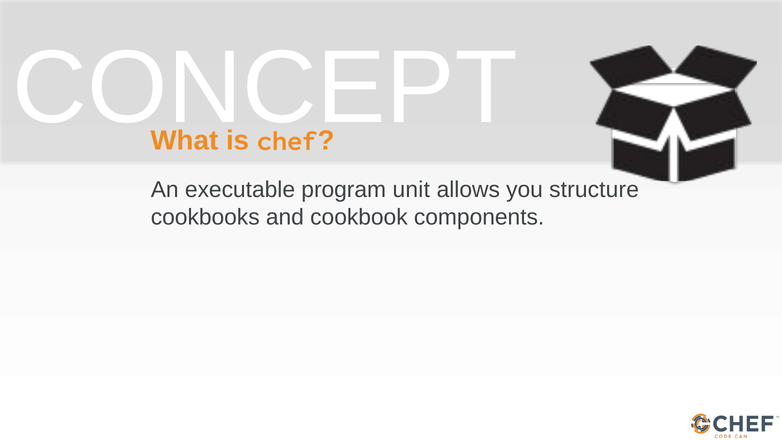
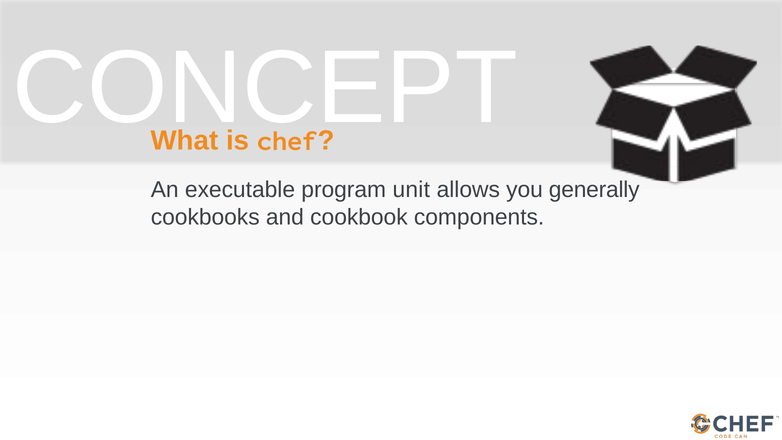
structure: structure -> generally (594, 190)
